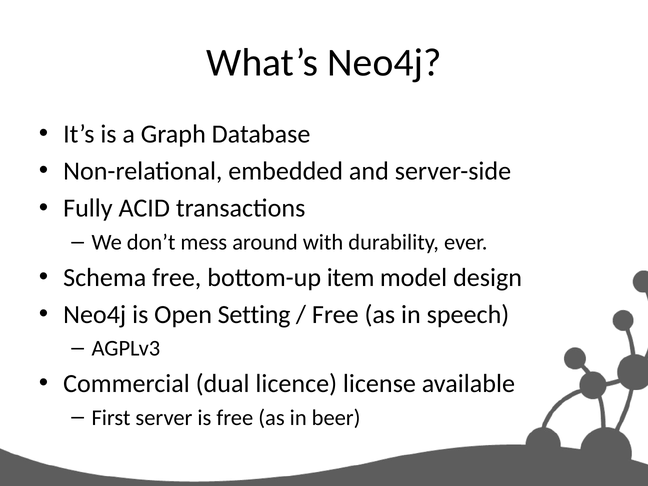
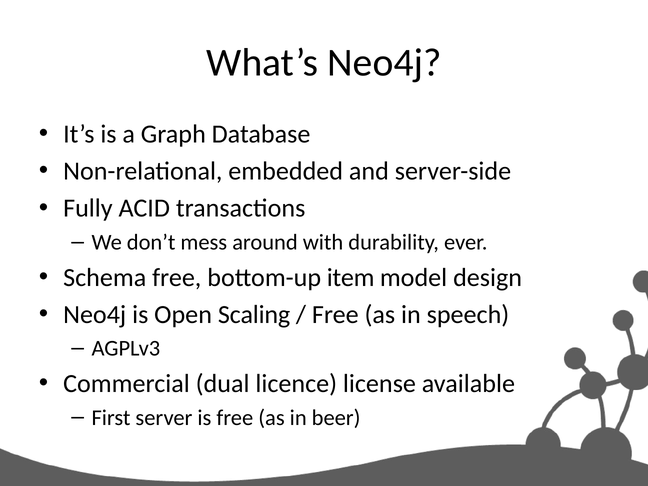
Setting: Setting -> Scaling (254, 315)
